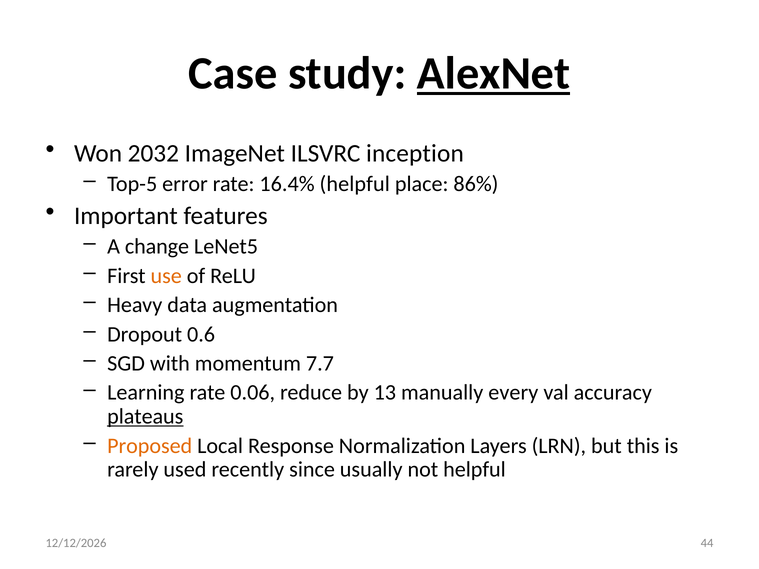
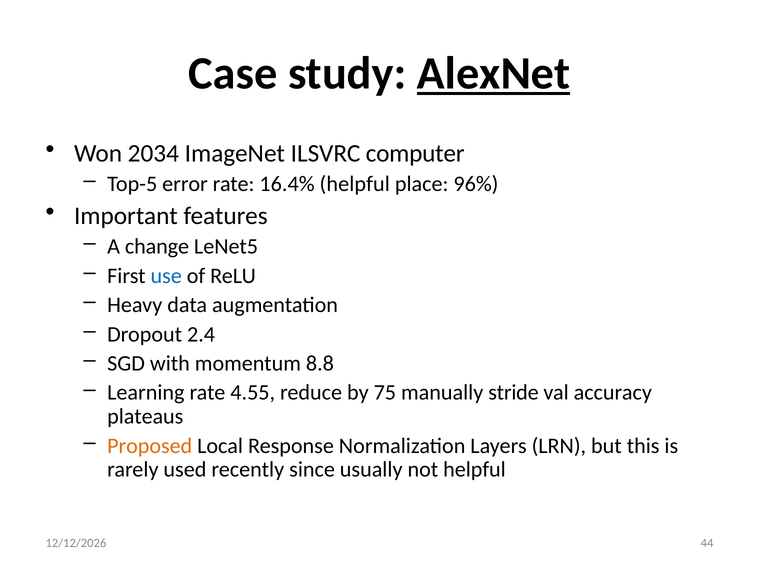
2032: 2032 -> 2034 (153, 154)
inception: inception -> computer (415, 154)
86%: 86% -> 96% (476, 184)
use colour: orange -> blue (166, 276)
0.6: 0.6 -> 2.4 (201, 334)
7.7: 7.7 -> 8.8 (320, 364)
0.06: 0.06 -> 4.55 (253, 393)
13: 13 -> 75 (385, 393)
every: every -> stride (513, 393)
plateaus underline: present -> none (145, 417)
